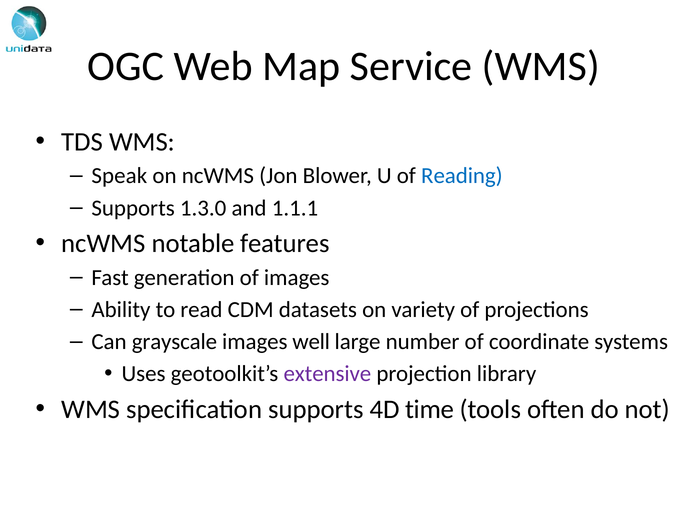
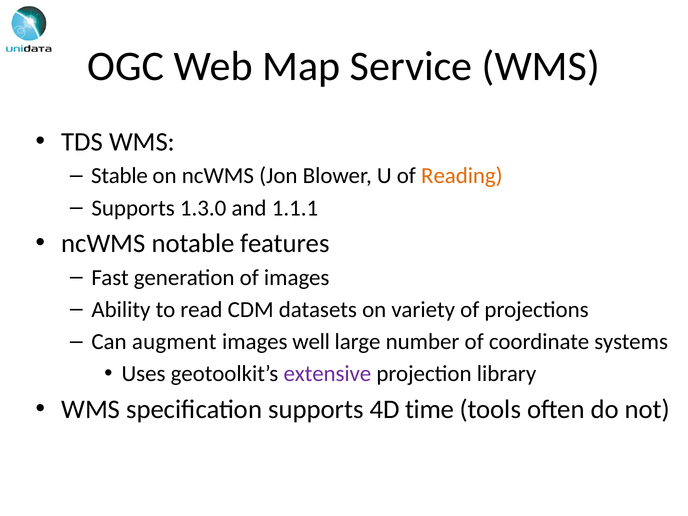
Speak: Speak -> Stable (119, 176)
Reading colour: blue -> orange (462, 176)
grayscale: grayscale -> augment (174, 342)
